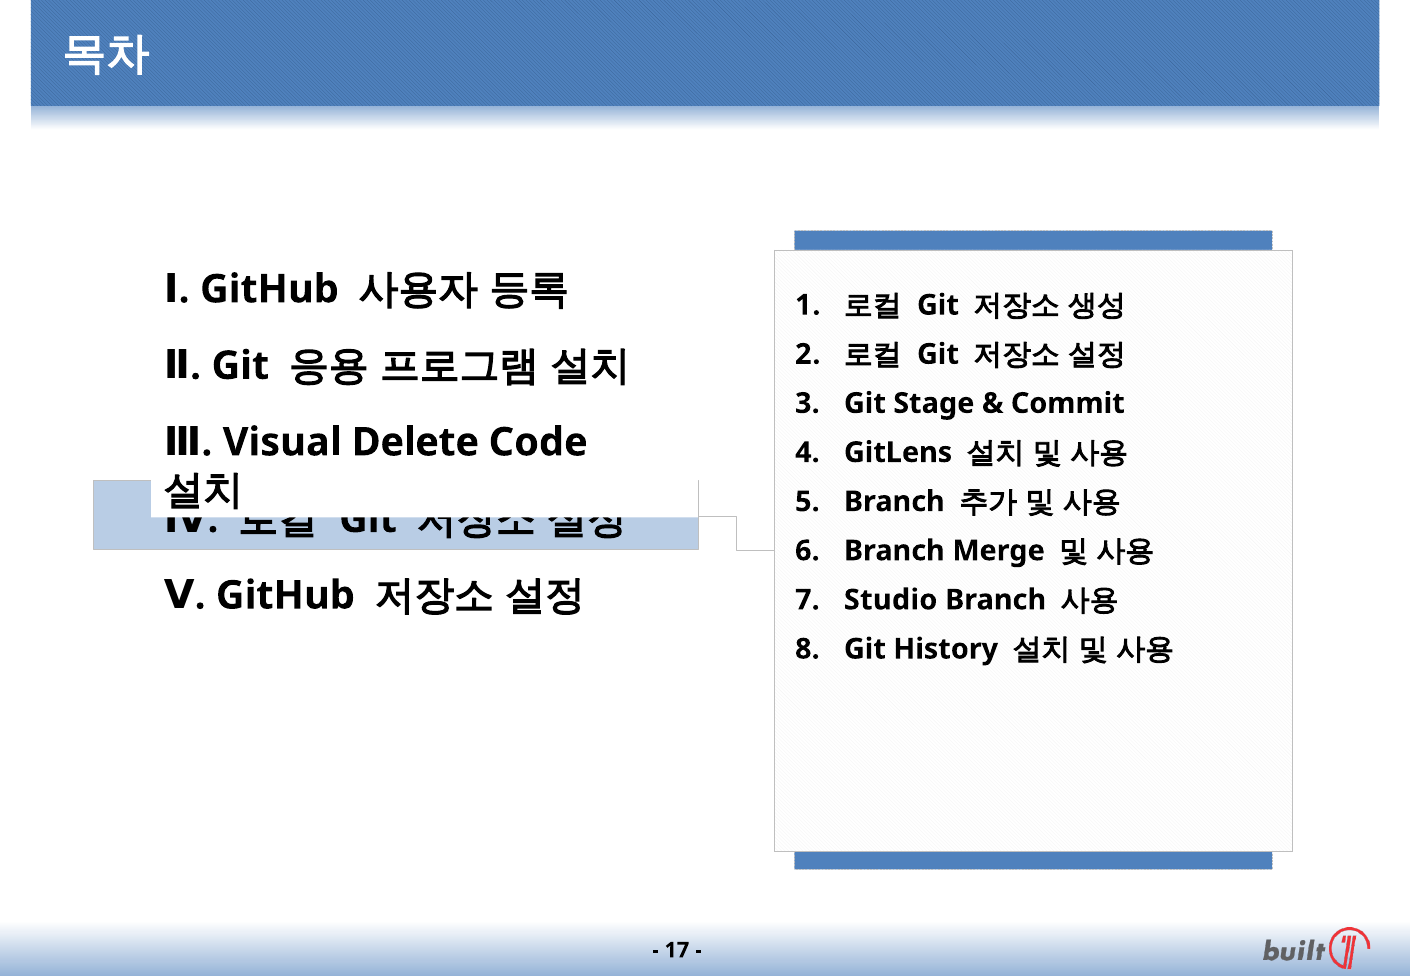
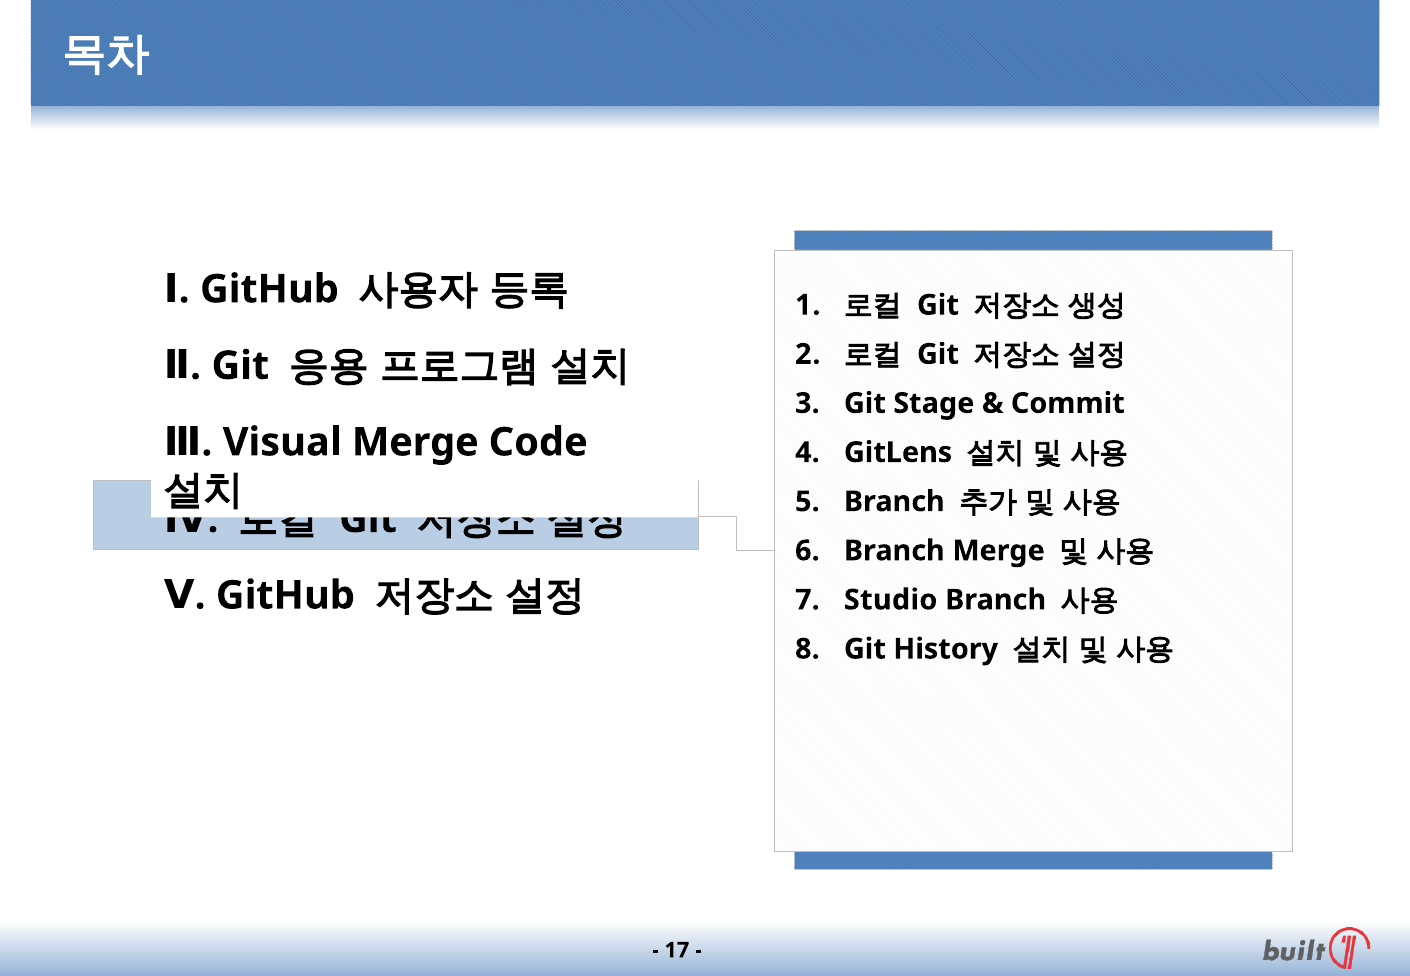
Visual Delete: Delete -> Merge (415, 442)
